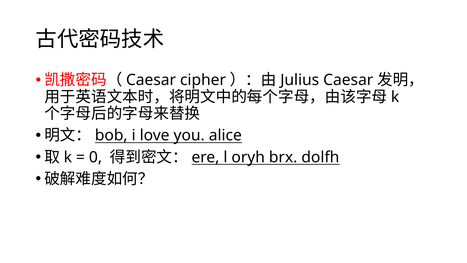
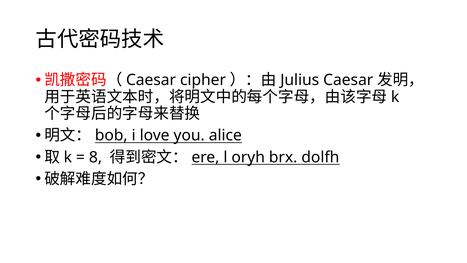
0: 0 -> 8 (96, 157)
